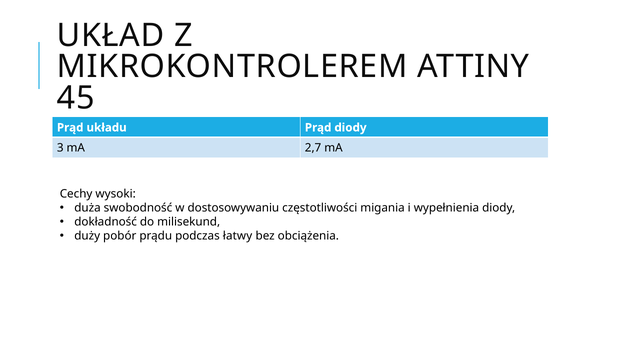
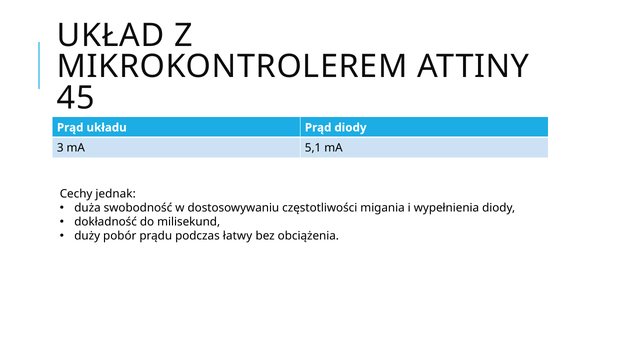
2,7: 2,7 -> 5,1 (313, 148)
wysoki: wysoki -> jednak (116, 194)
